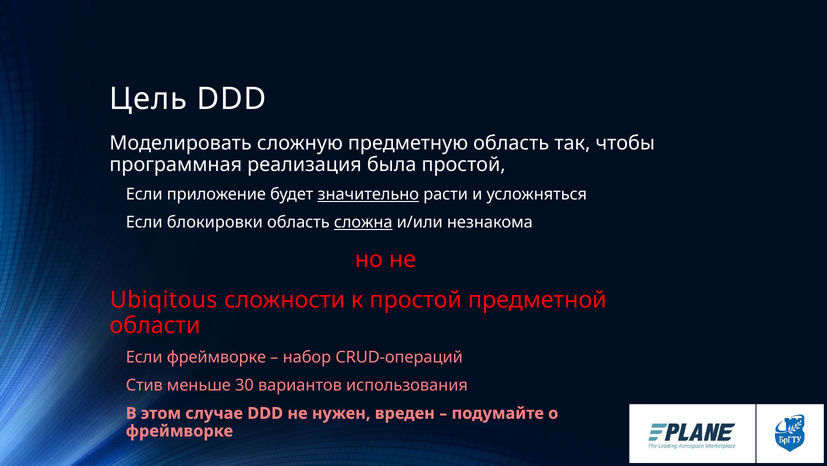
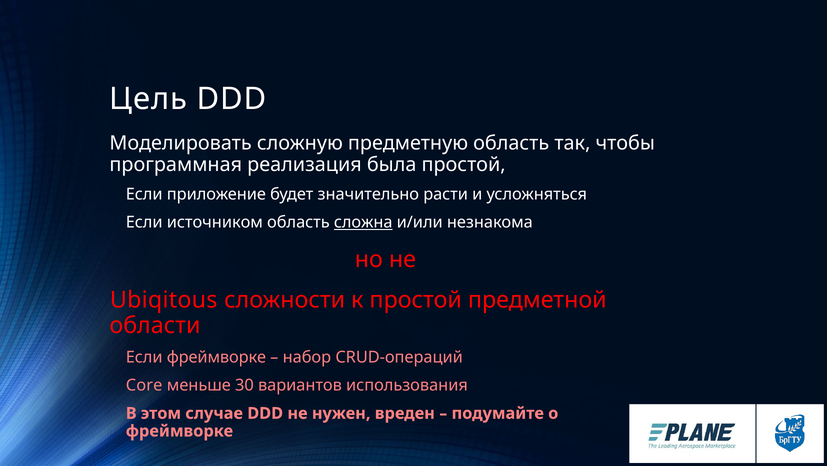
значительно underline: present -> none (368, 194)
блокировки: блокировки -> источником (215, 222)
Стив: Стив -> Core (144, 385)
